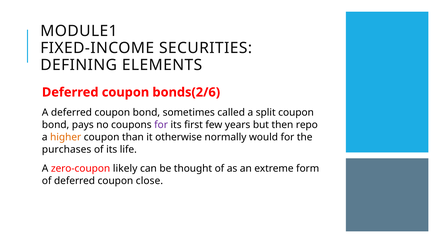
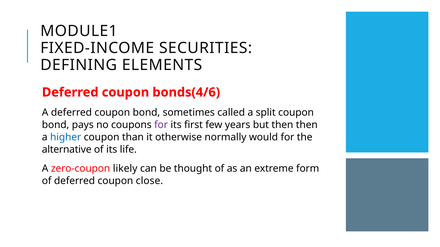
bonds(2/6: bonds(2/6 -> bonds(4/6 (186, 92)
then repo: repo -> then (307, 125)
higher colour: orange -> blue (66, 138)
purchases: purchases -> alternative (67, 150)
